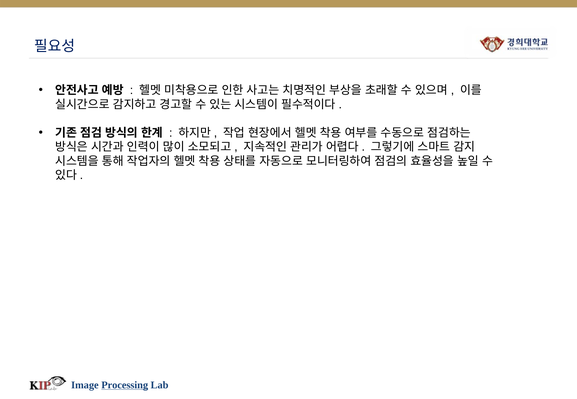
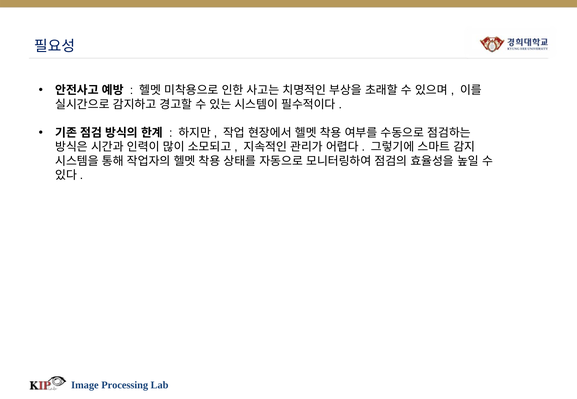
Processing underline: present -> none (125, 385)
